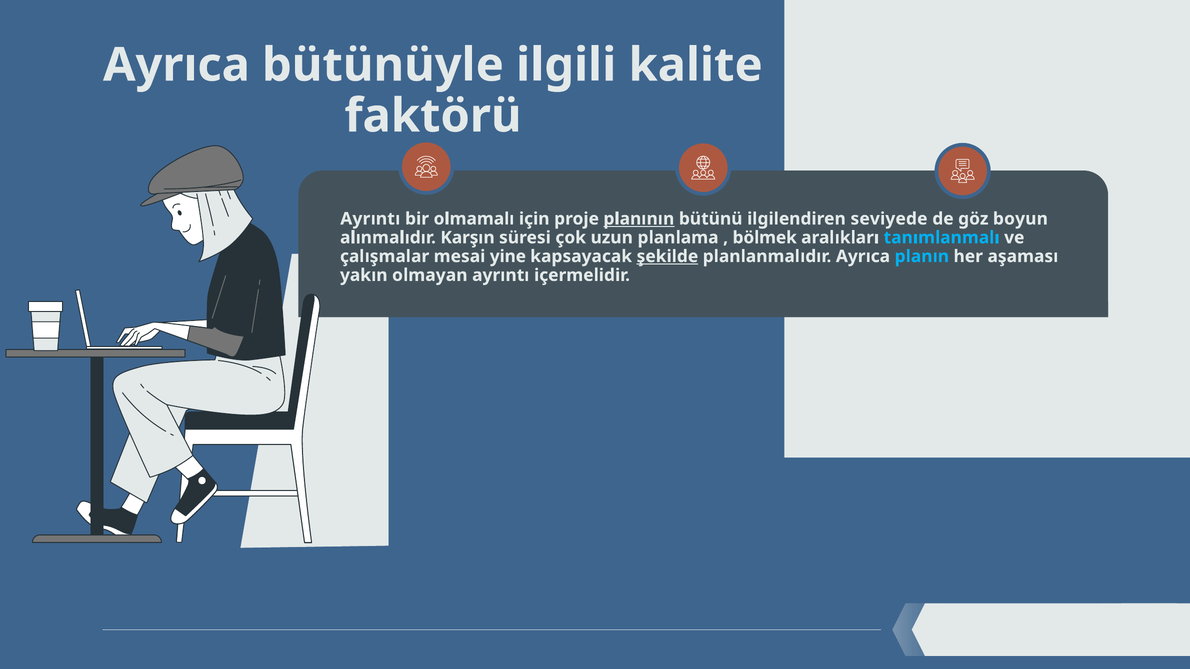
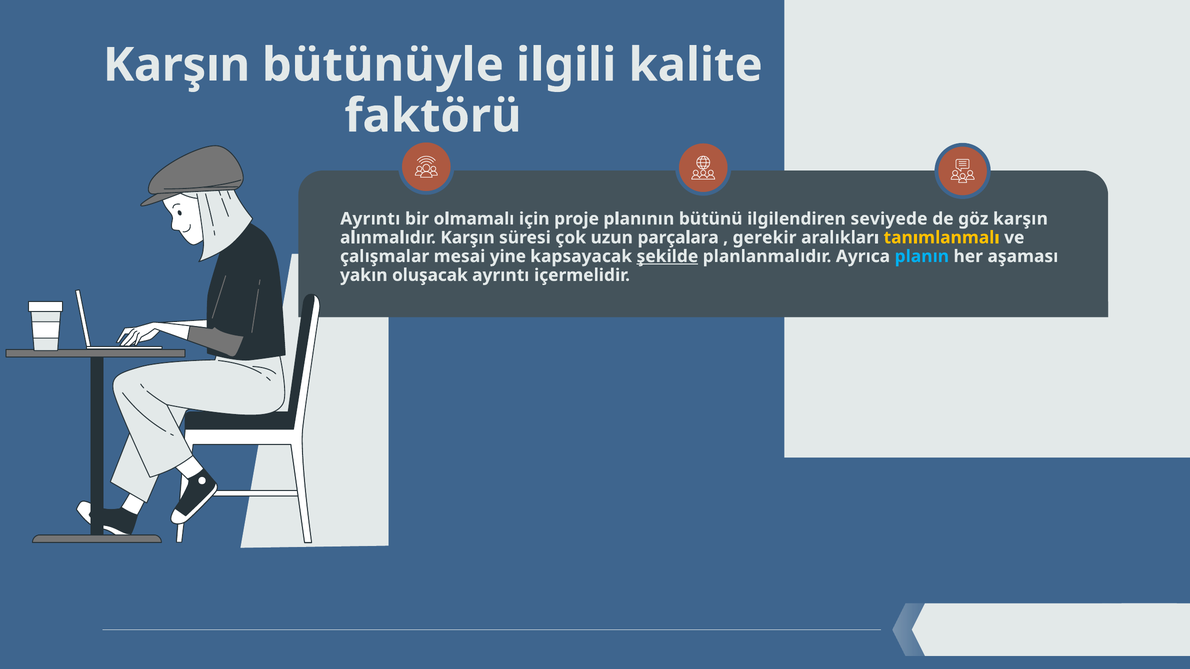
Ayrıca: Ayrıca -> Karşın (177, 65)
planının underline: present -> none (639, 219)
göz boyun: boyun -> karşın (1020, 219)
planlama: planlama -> parçalara (678, 238)
bölmek: bölmek -> gerekir (765, 238)
tanımlanmalı colour: light blue -> yellow (942, 238)
olmayan: olmayan -> oluşacak (430, 275)
